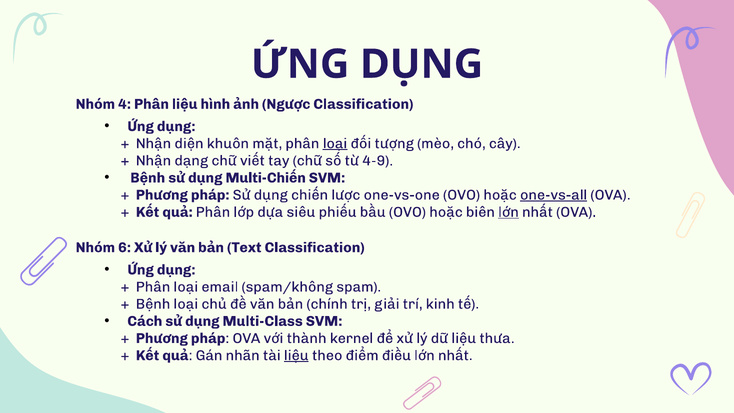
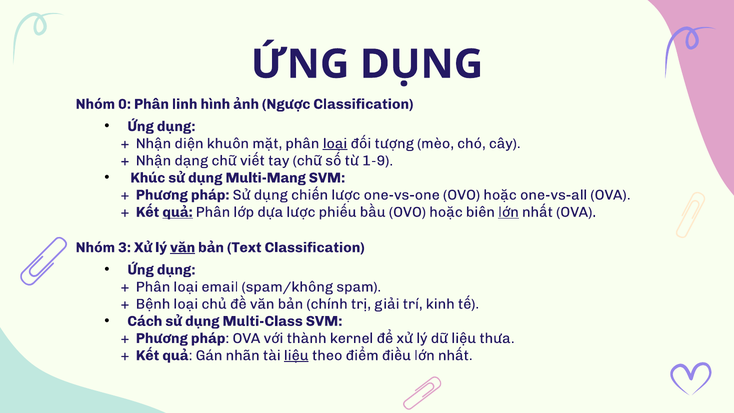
4: 4 -> 0 (125, 104)
Phân liệu: liệu -> linh (185, 104)
4-9: 4-9 -> 1-9 (378, 161)
Bệnh: Bệnh -> Khúc (148, 178)
Multi-Chiến: Multi-Chiến -> Multi-Mang (266, 178)
one-vs-all underline: present -> none (554, 195)
quả underline: none -> present (178, 212)
dựa siêu: siêu -> lược (301, 212)
6: 6 -> 3 (125, 247)
văn underline: none -> present (183, 247)
